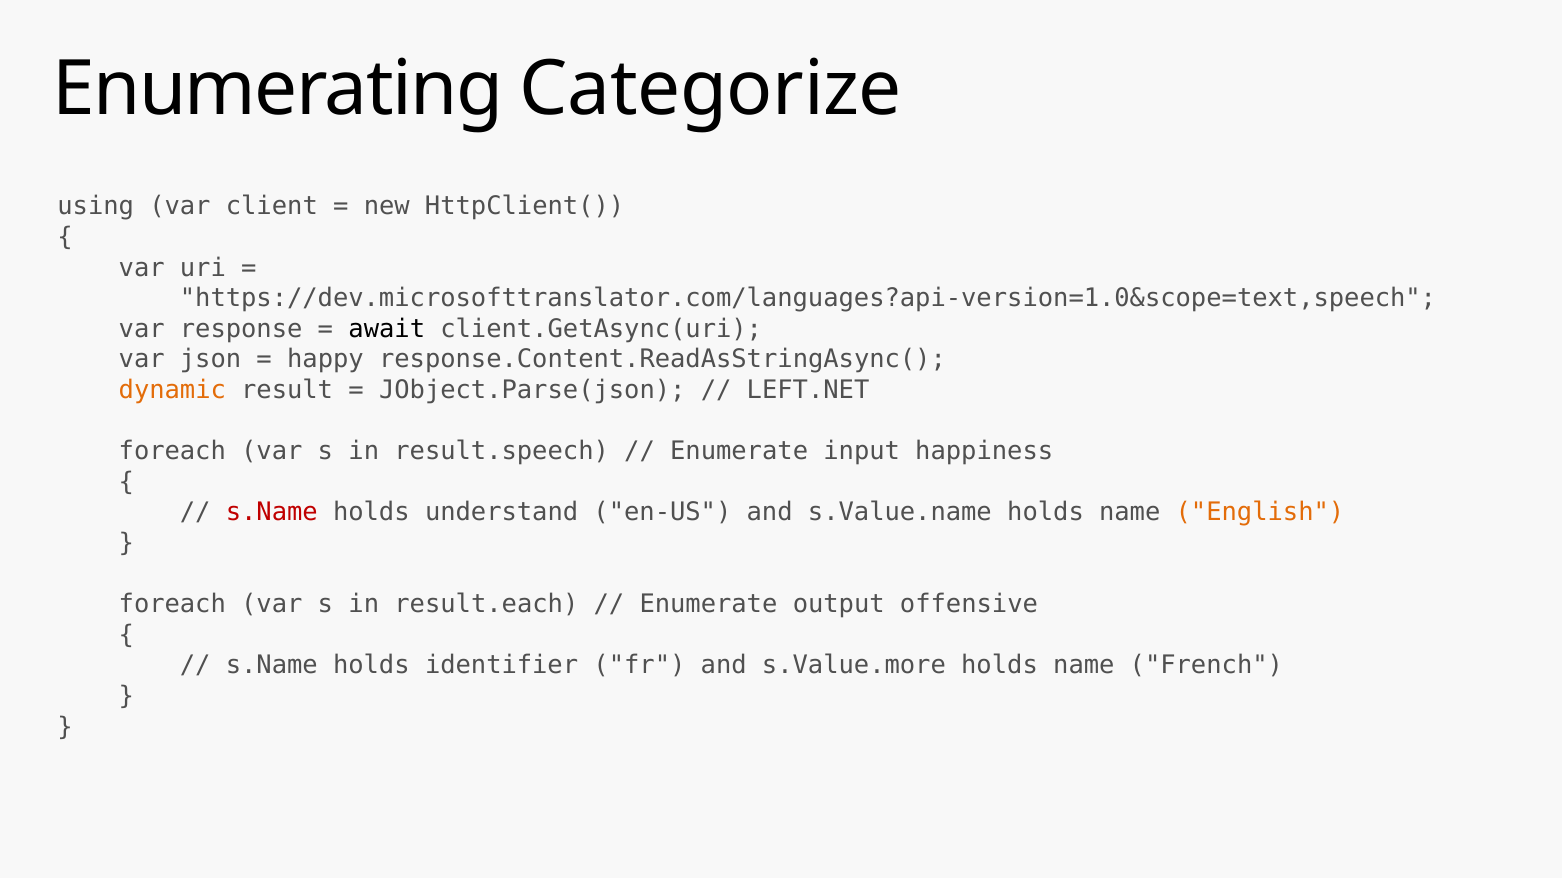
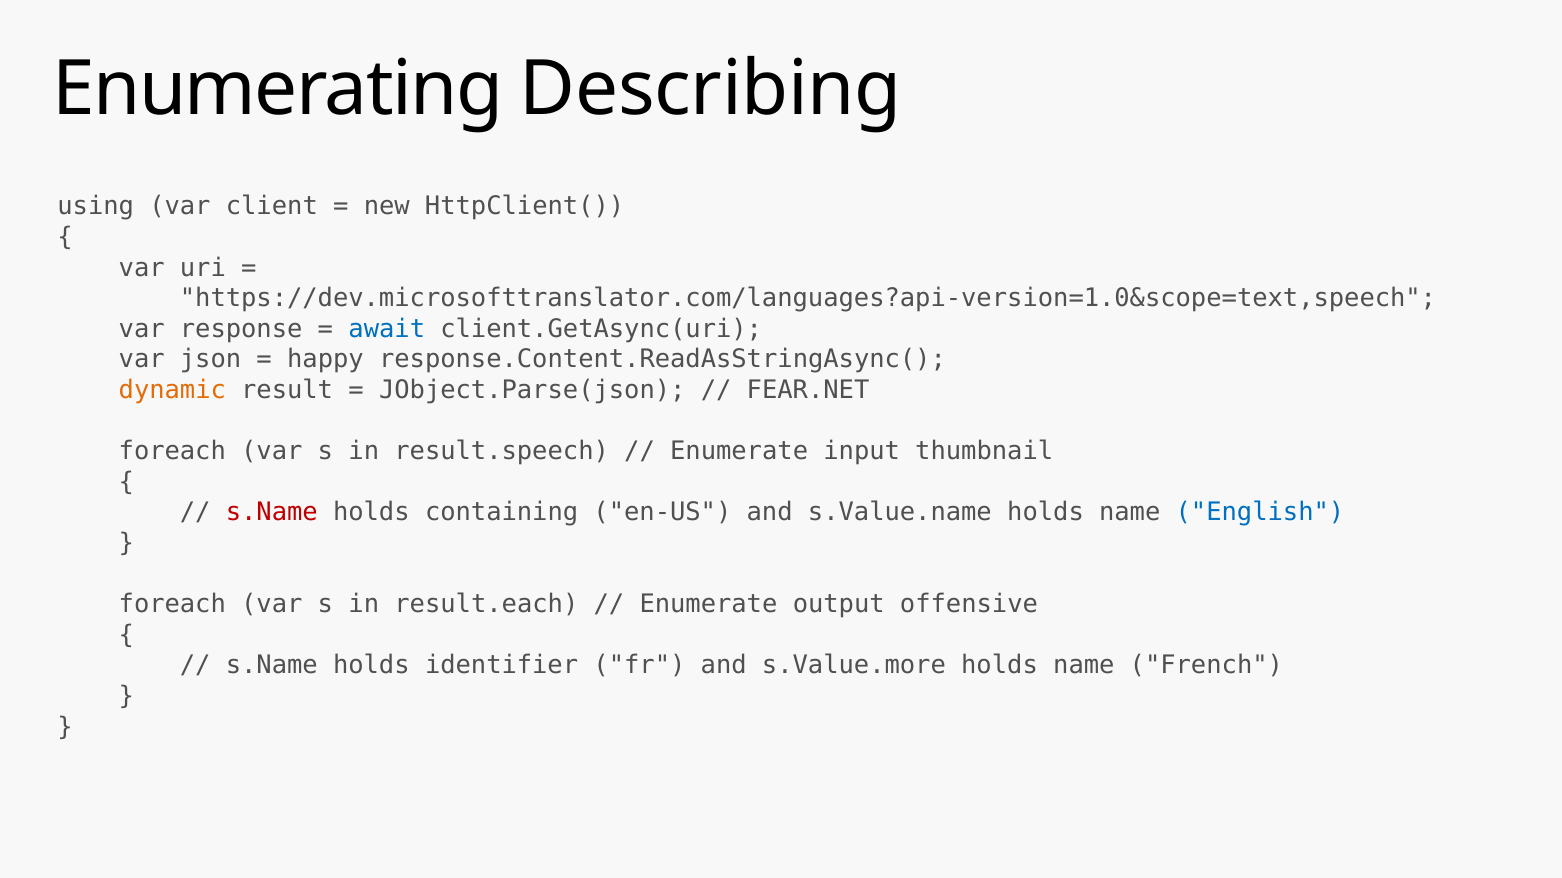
Categorize: Categorize -> Describing (711, 89)
await colour: black -> blue (387, 329)
LEFT.NET: LEFT.NET -> FEAR.NET (808, 390)
happiness: happiness -> thumbnail (984, 452)
understand: understand -> containing (502, 513)
English colour: orange -> blue (1260, 513)
